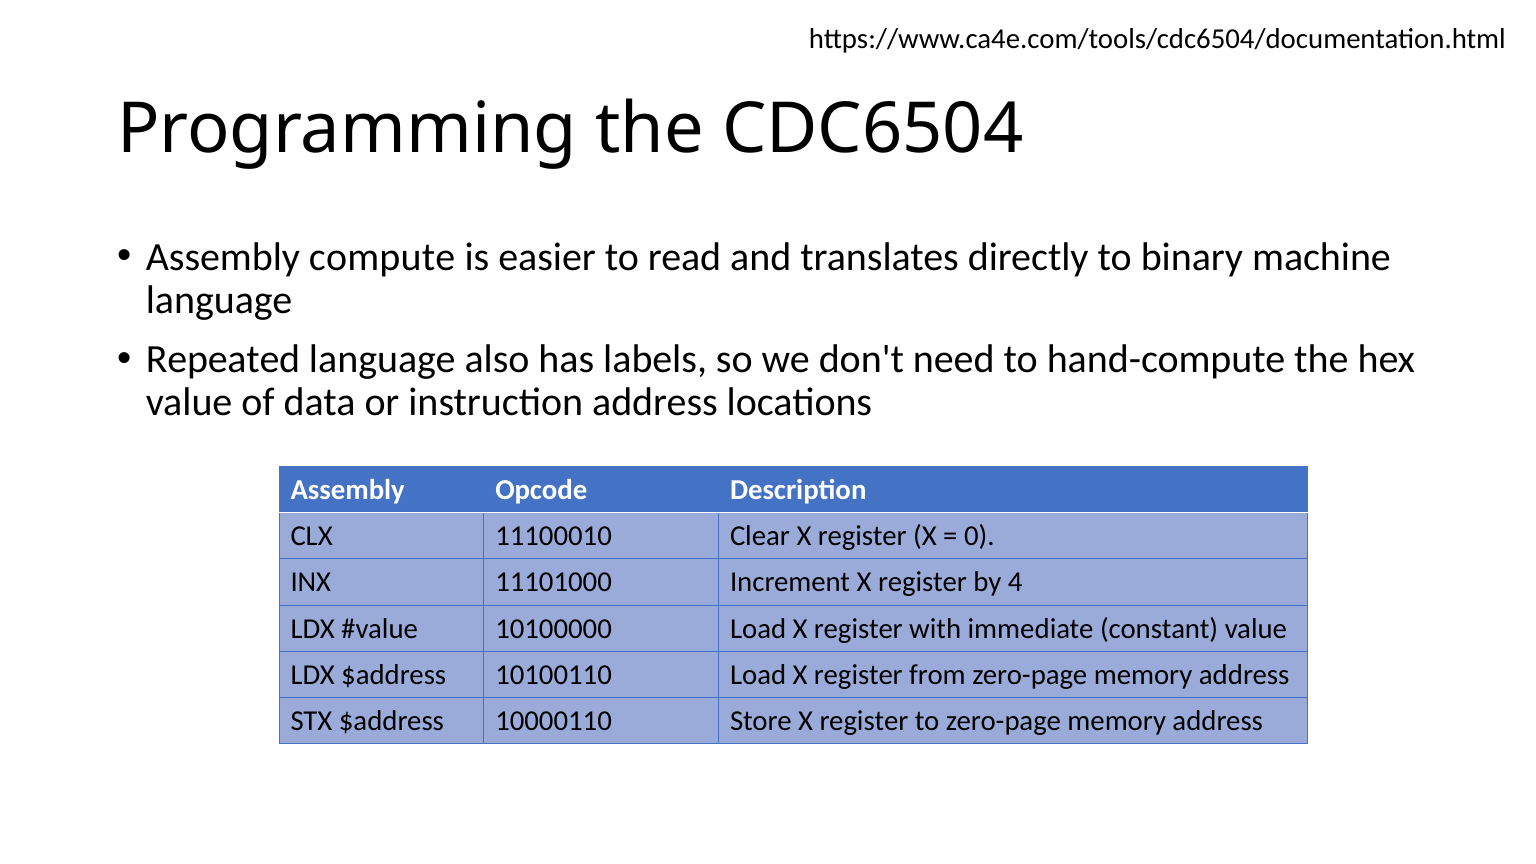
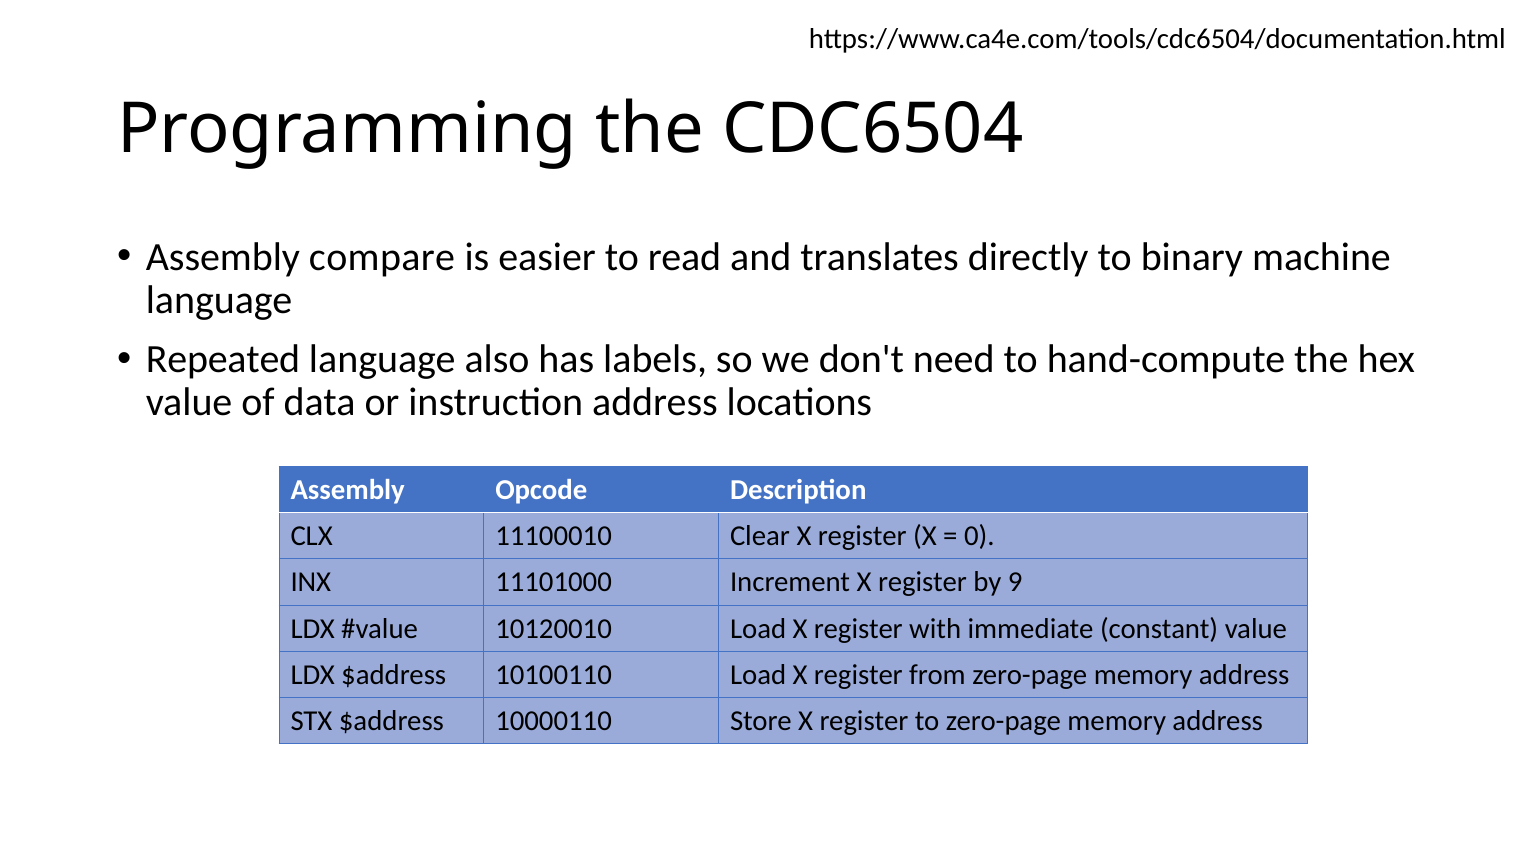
compute: compute -> compare (382, 257)
4: 4 -> 9 (1015, 582)
10100000: 10100000 -> 10120010 (554, 629)
